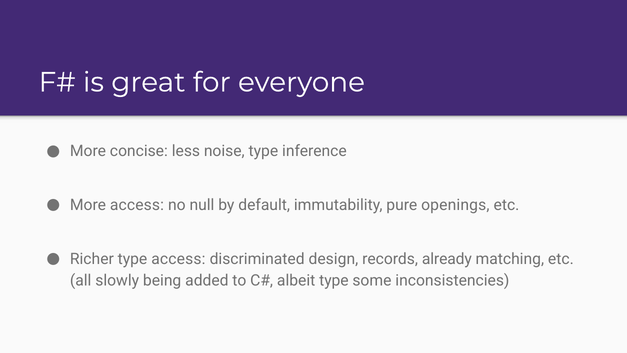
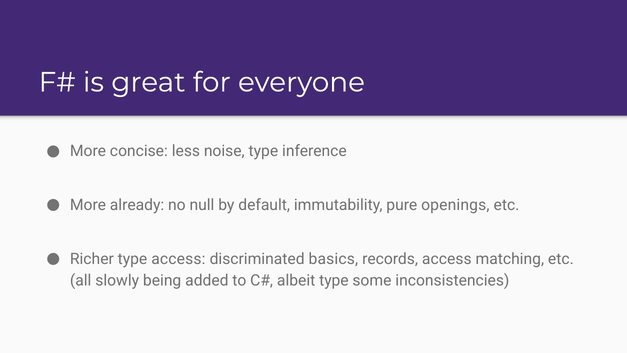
More access: access -> already (137, 205)
design: design -> basics (333, 259)
records already: already -> access (447, 259)
